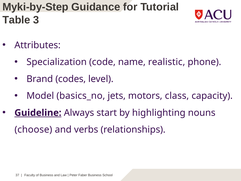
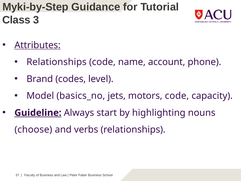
Table: Table -> Class (16, 20)
Attributes underline: none -> present (37, 45)
Specialization: Specialization -> Relationships (57, 62)
realistic: realistic -> account (167, 62)
motors class: class -> code (177, 96)
